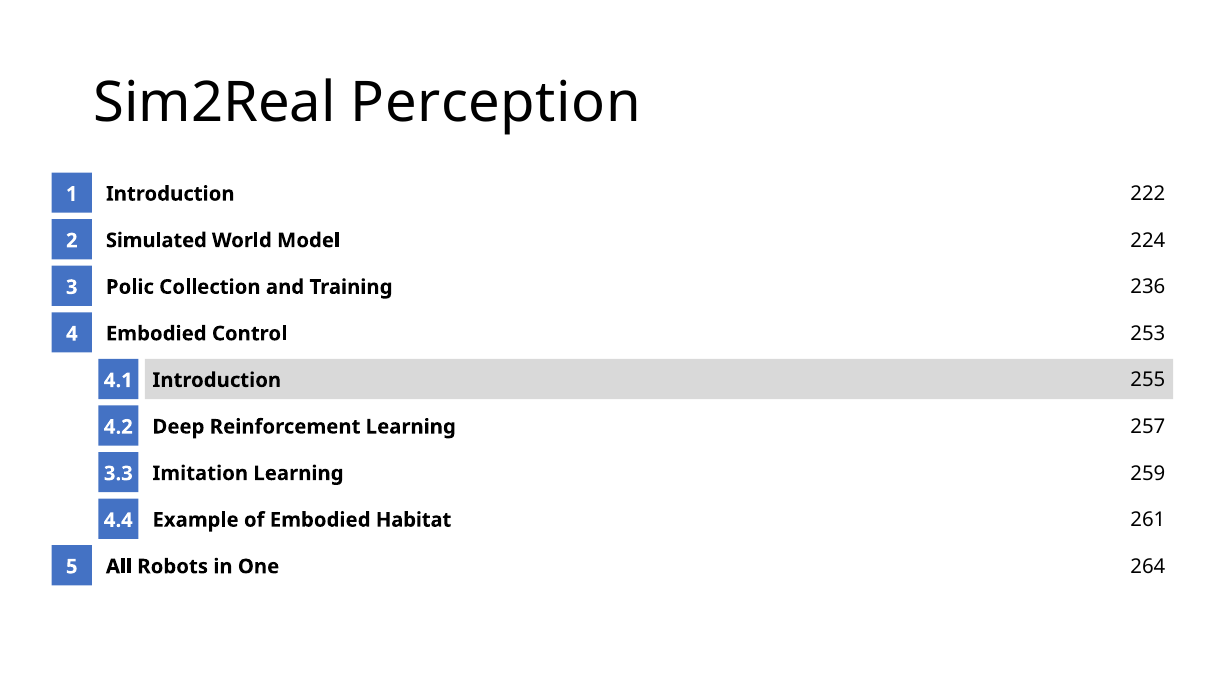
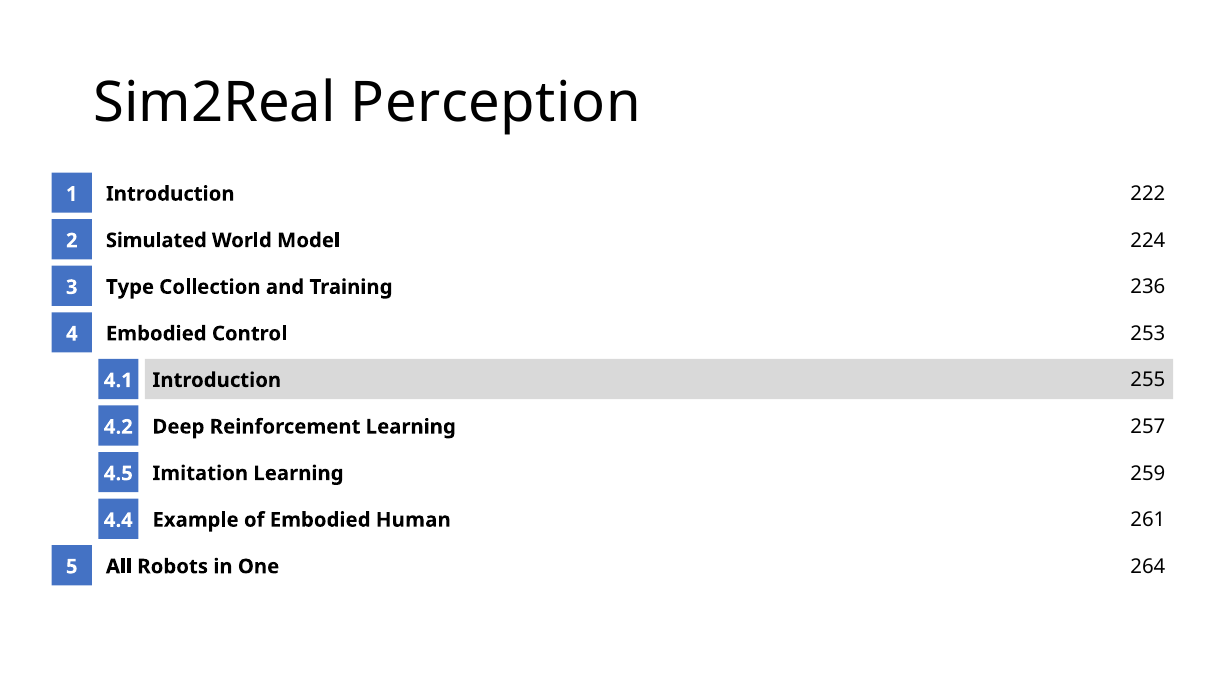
Polic: Polic -> Type (130, 287)
3.3: 3.3 -> 4.5 (118, 474)
Habitat: Habitat -> Human (413, 520)
